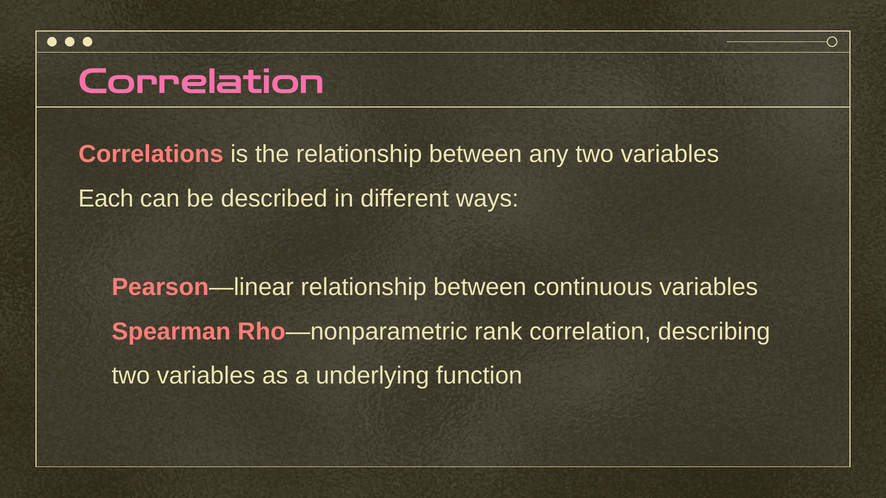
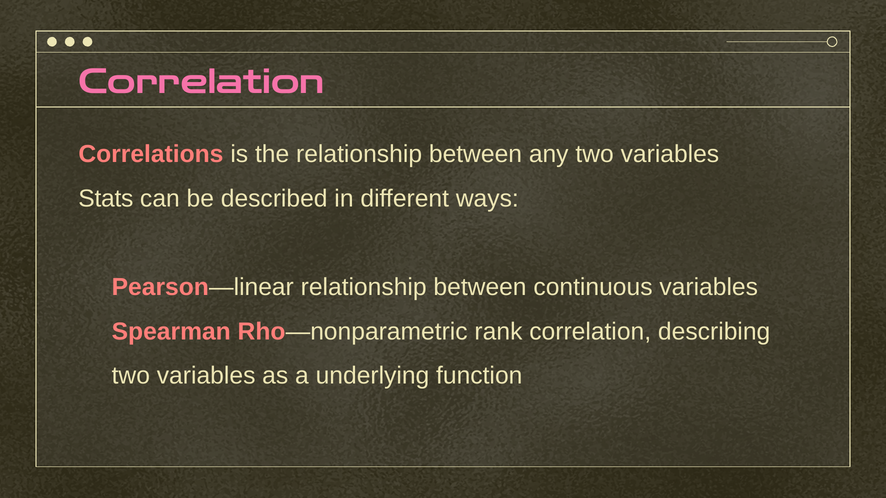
Each: Each -> Stats (106, 199)
